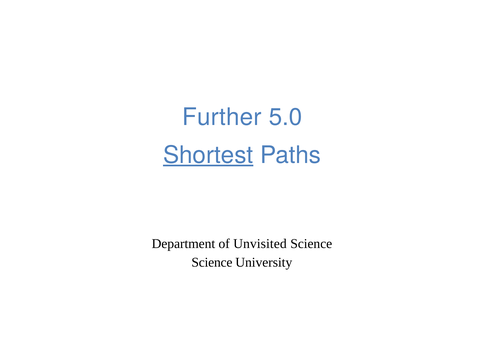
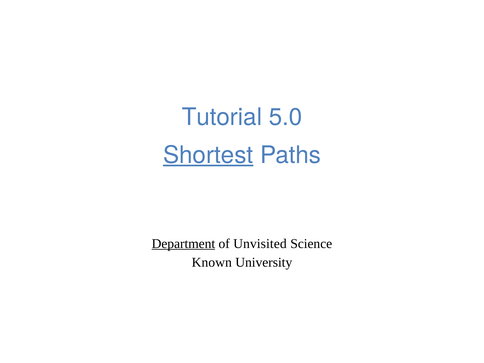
Further: Further -> Tutorial (222, 117)
Department underline: none -> present (183, 244)
Science: Science -> Known (212, 262)
